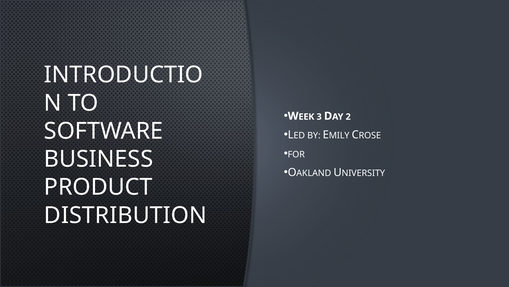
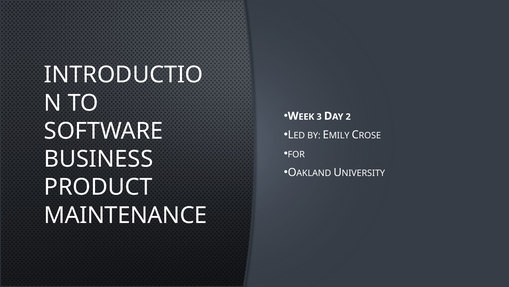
DISTRIBUTION: DISTRIBUTION -> MAINTENANCE (126, 215)
